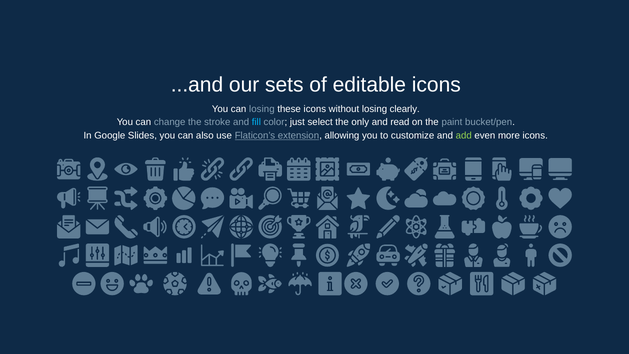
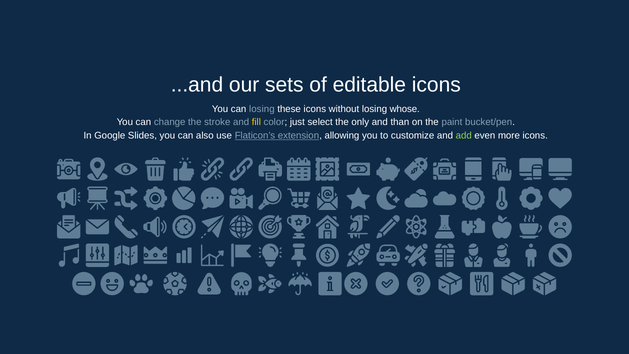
clearly: clearly -> whose (405, 109)
fill colour: light blue -> yellow (256, 122)
read: read -> than (400, 122)
